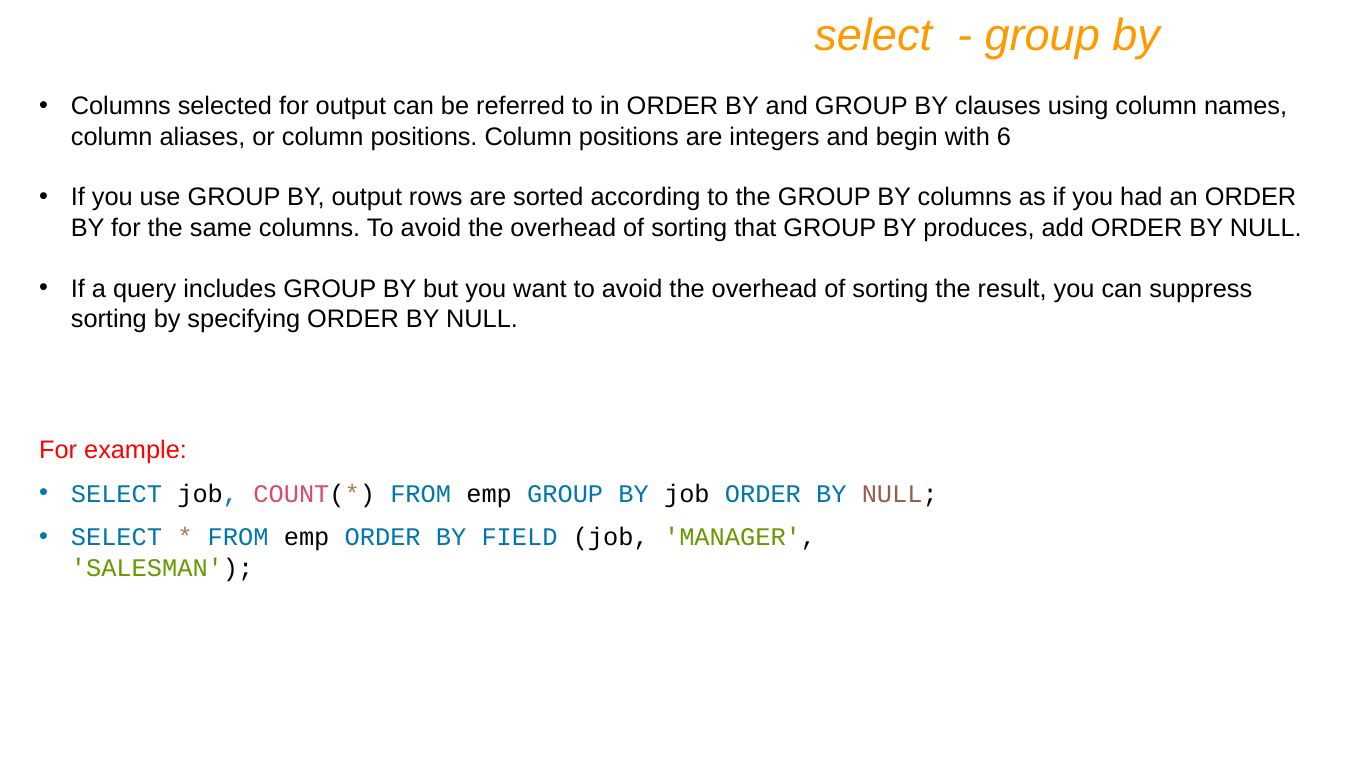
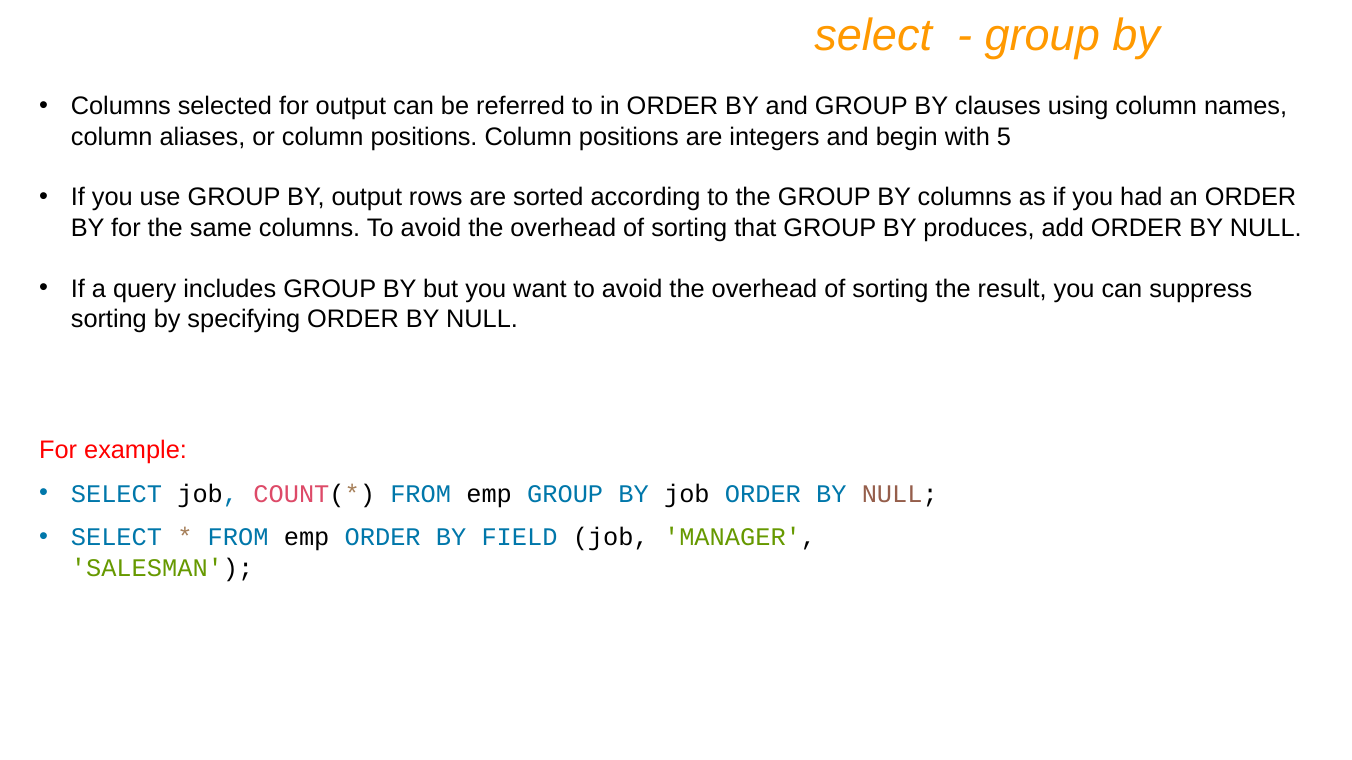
6: 6 -> 5 (1004, 137)
